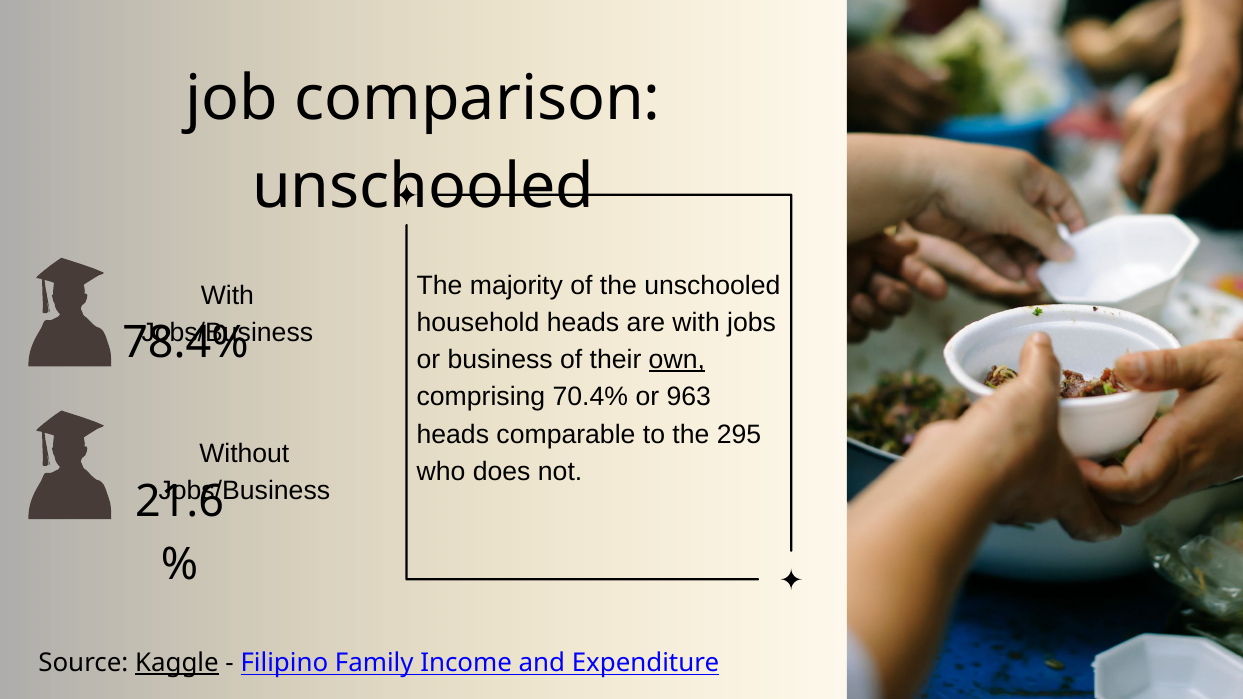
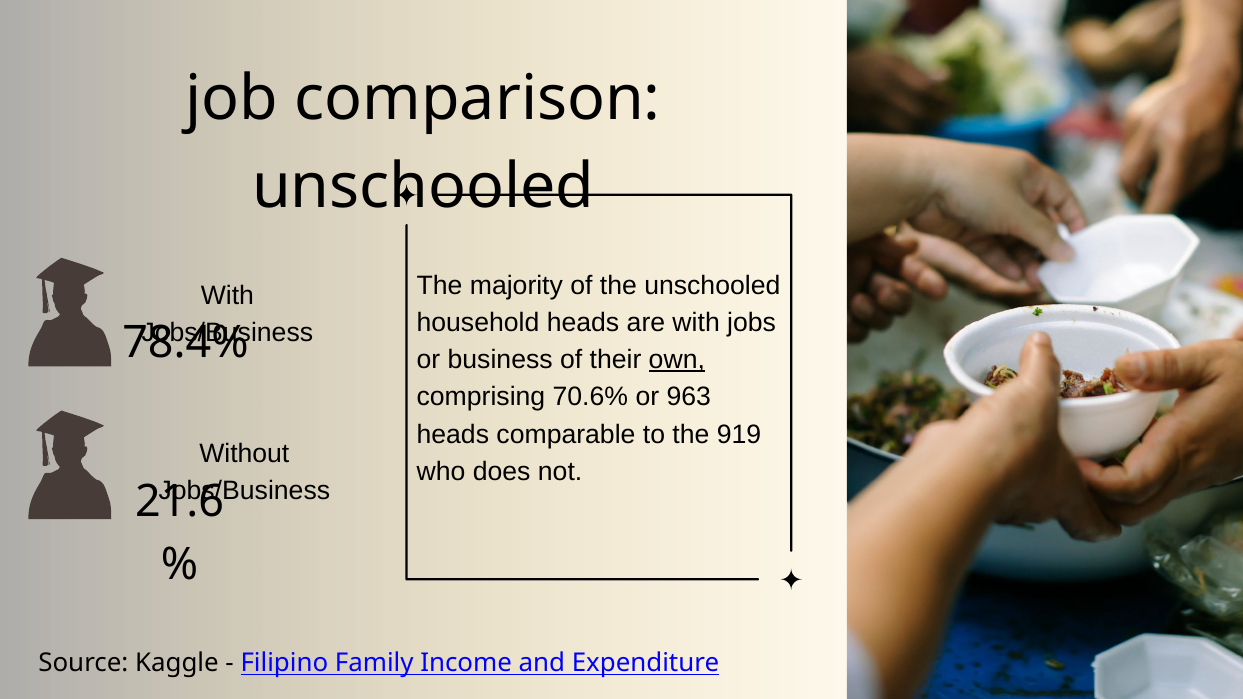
70.4%: 70.4% -> 70.6% (590, 397)
295: 295 -> 919 (739, 434)
Kaggle underline: present -> none (177, 663)
